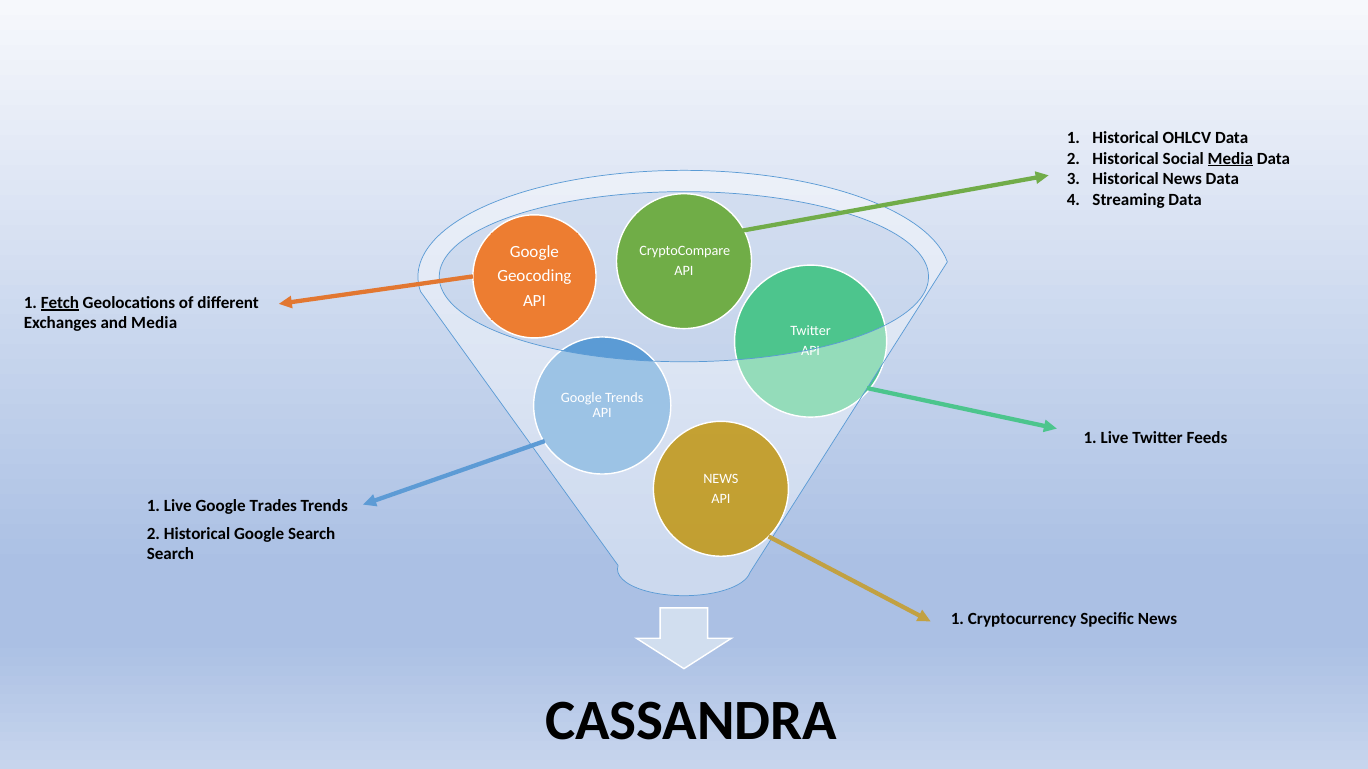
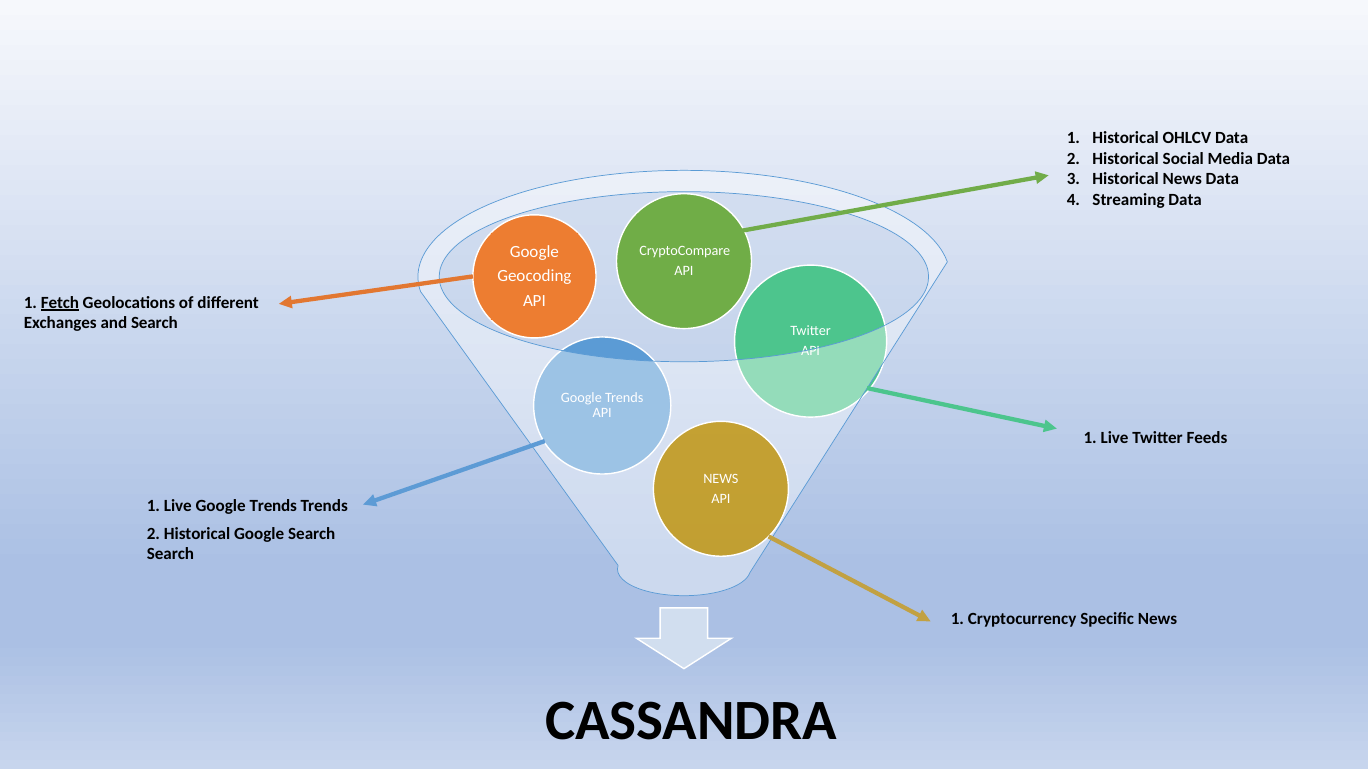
Media underline: present -> none (1230, 159)
and Media: Media -> Search (154, 323)
Live Google Trades: Trades -> Trends (273, 506)
